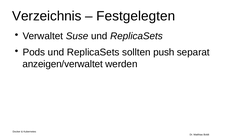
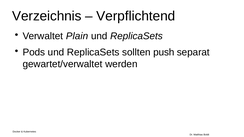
Festgelegten: Festgelegten -> Verpflichtend (136, 16)
Suse: Suse -> Plain (77, 36)
anzeigen/verwaltet: anzeigen/verwaltet -> gewartet/verwaltet (63, 64)
